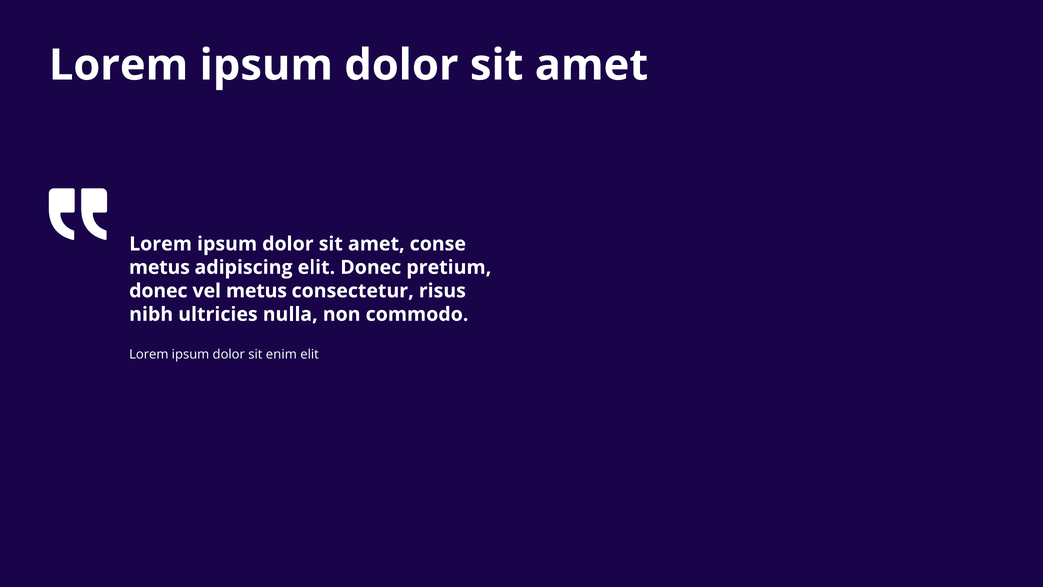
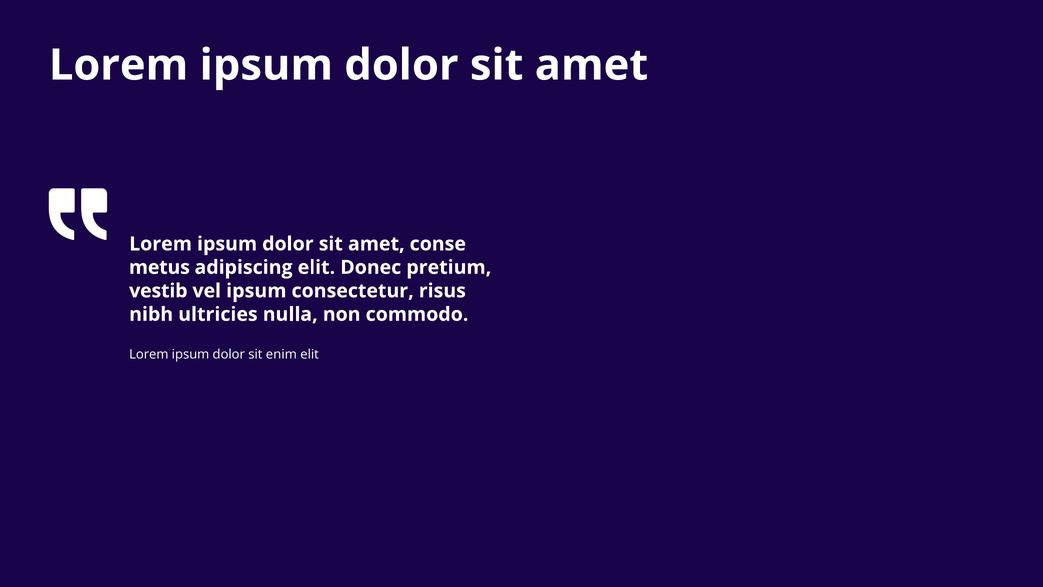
donec: donec -> vestib (158, 291)
vel metus: metus -> ipsum (256, 291)
